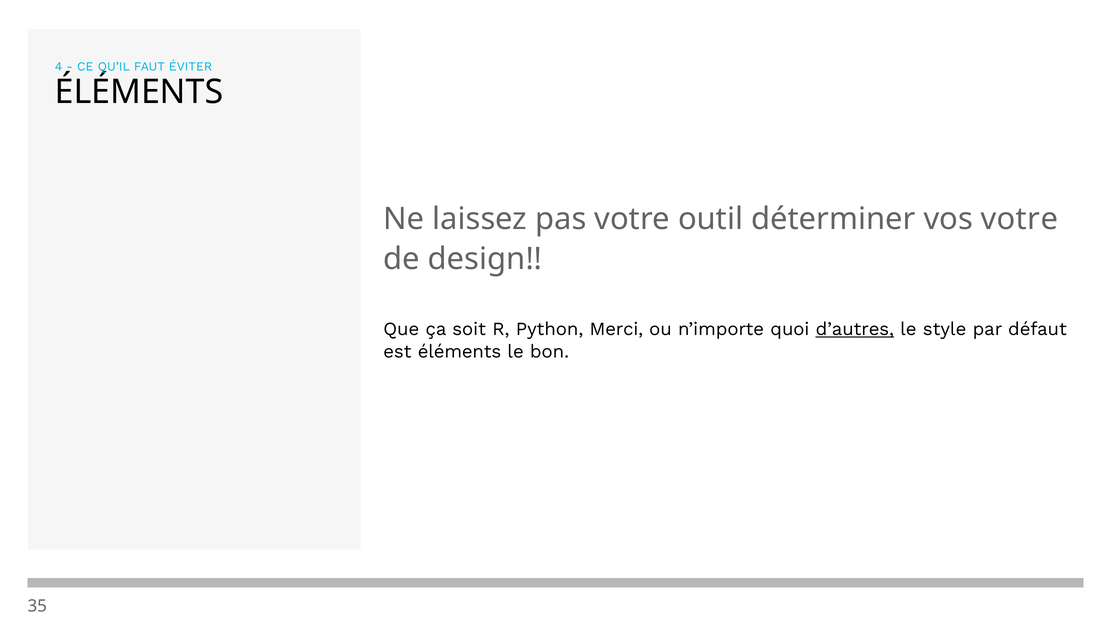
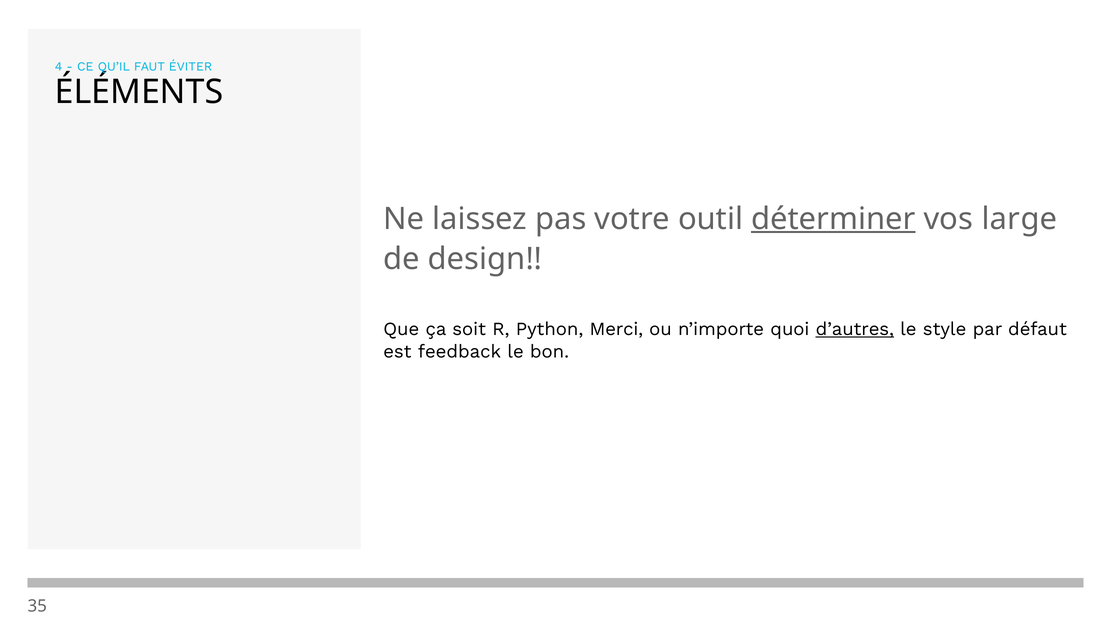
déterminer underline: none -> present (833, 219)
vos votre: votre -> large (1019, 219)
est éléments: éléments -> feedback (459, 352)
